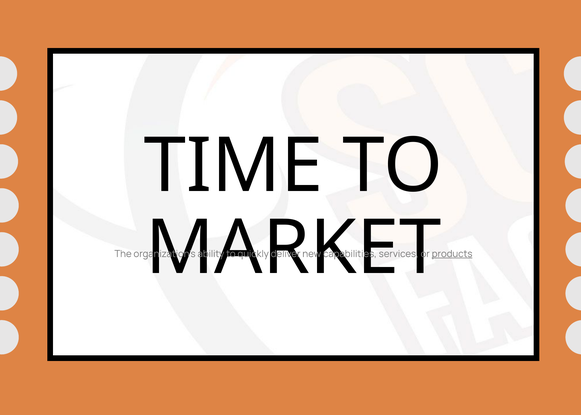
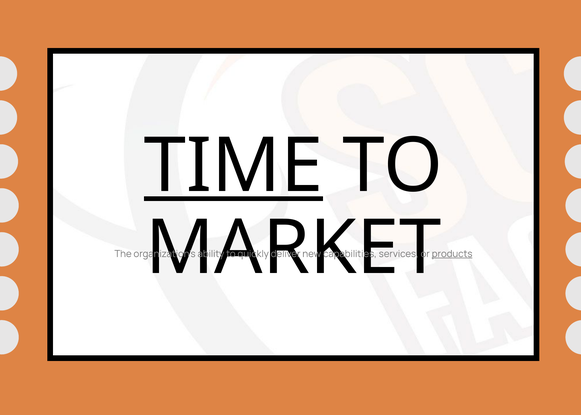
TIME underline: none -> present (233, 166)
